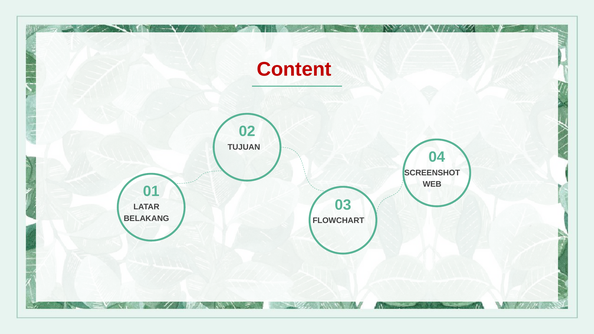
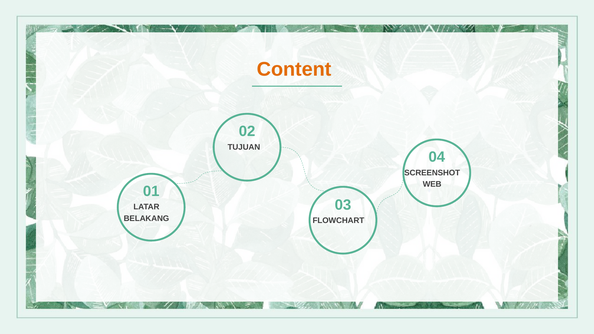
Content colour: red -> orange (294, 69)
